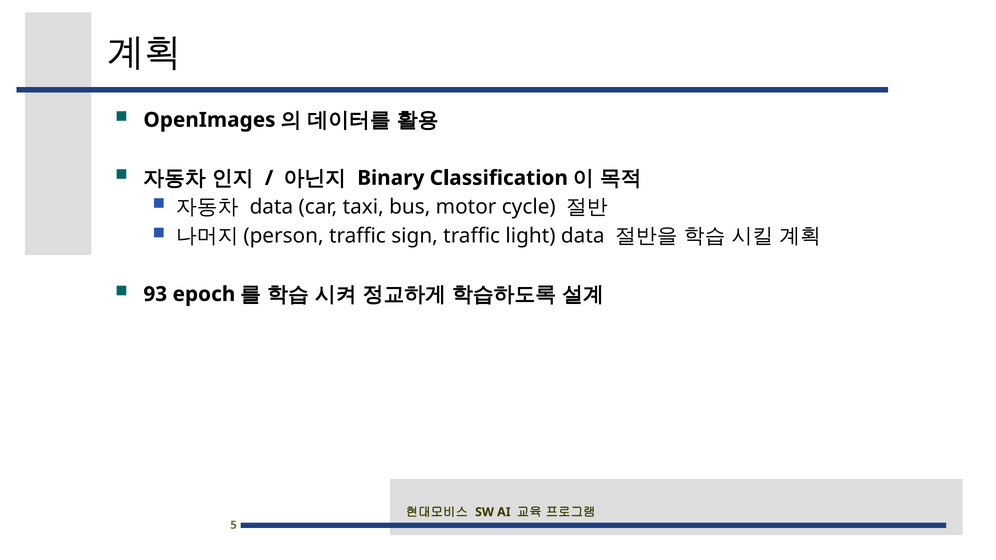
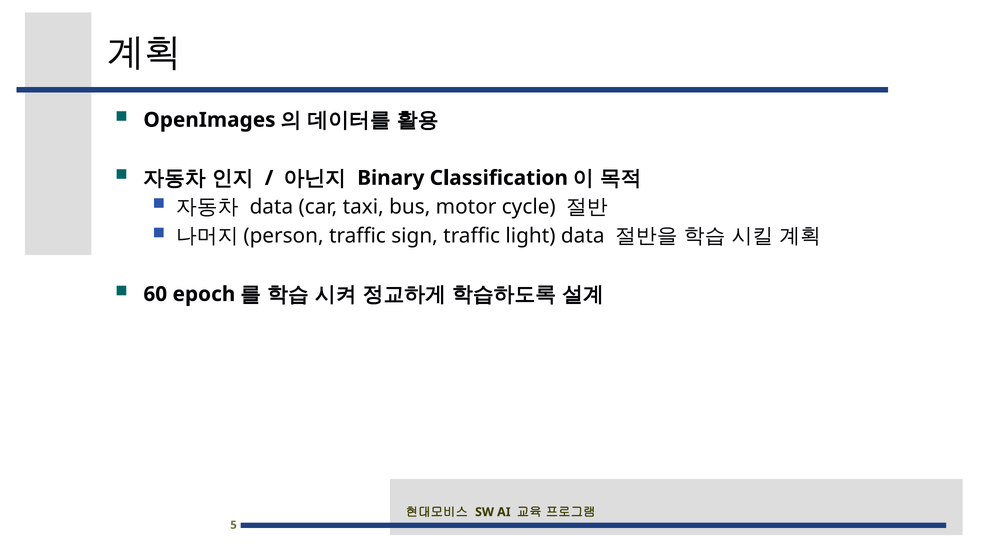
93: 93 -> 60 (155, 294)
